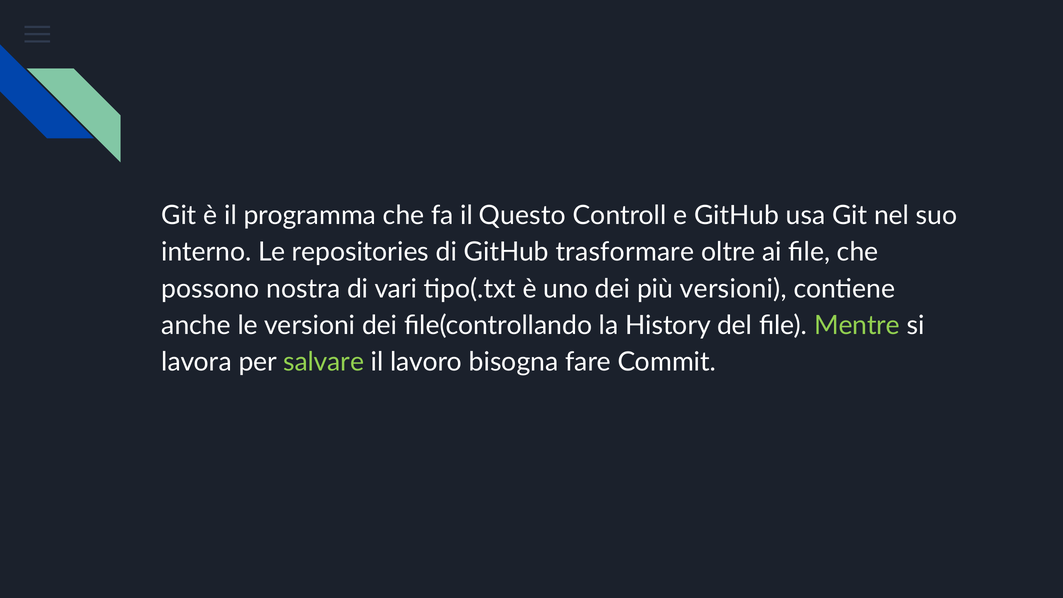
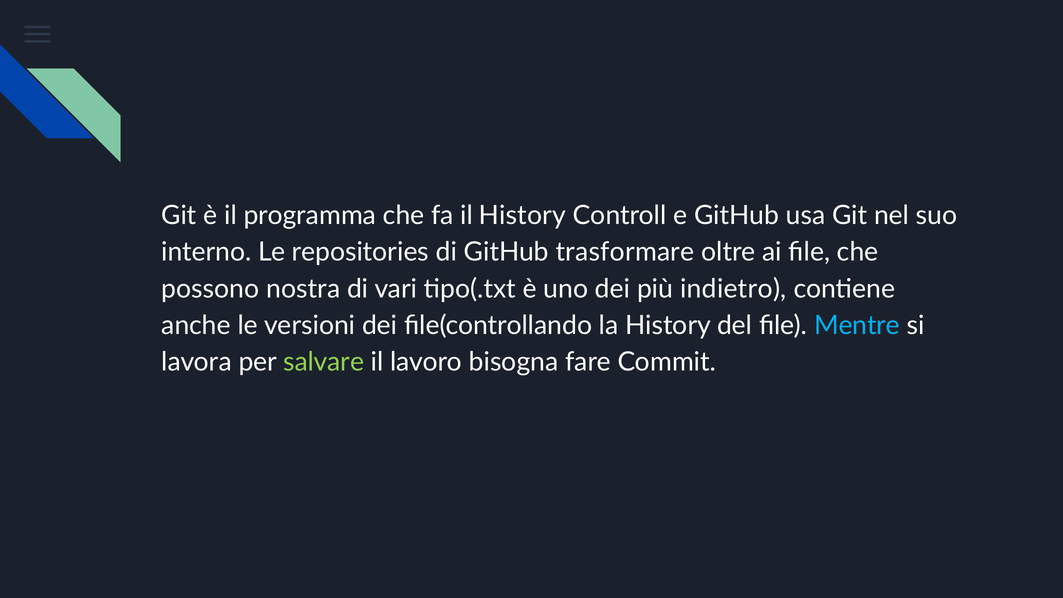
il Questo: Questo -> History (522, 215)
più versioni: versioni -> indietro (733, 289)
Mentre colour: light green -> light blue (857, 325)
